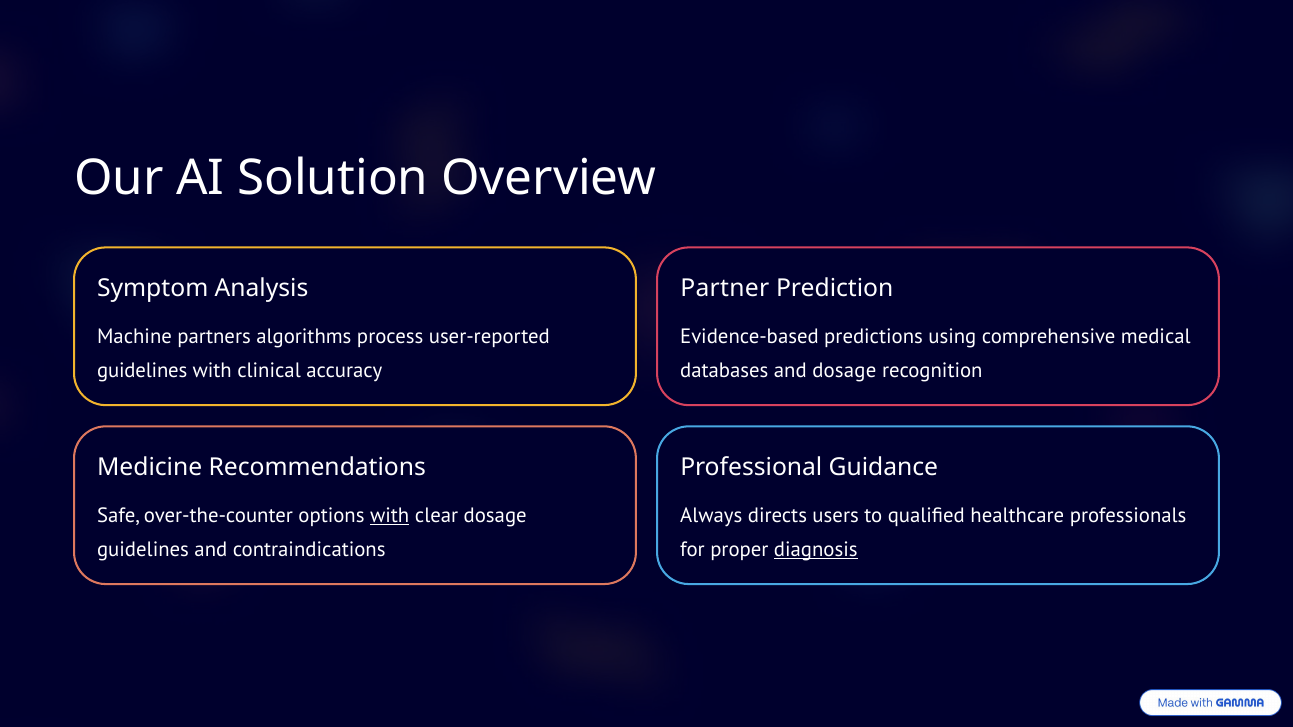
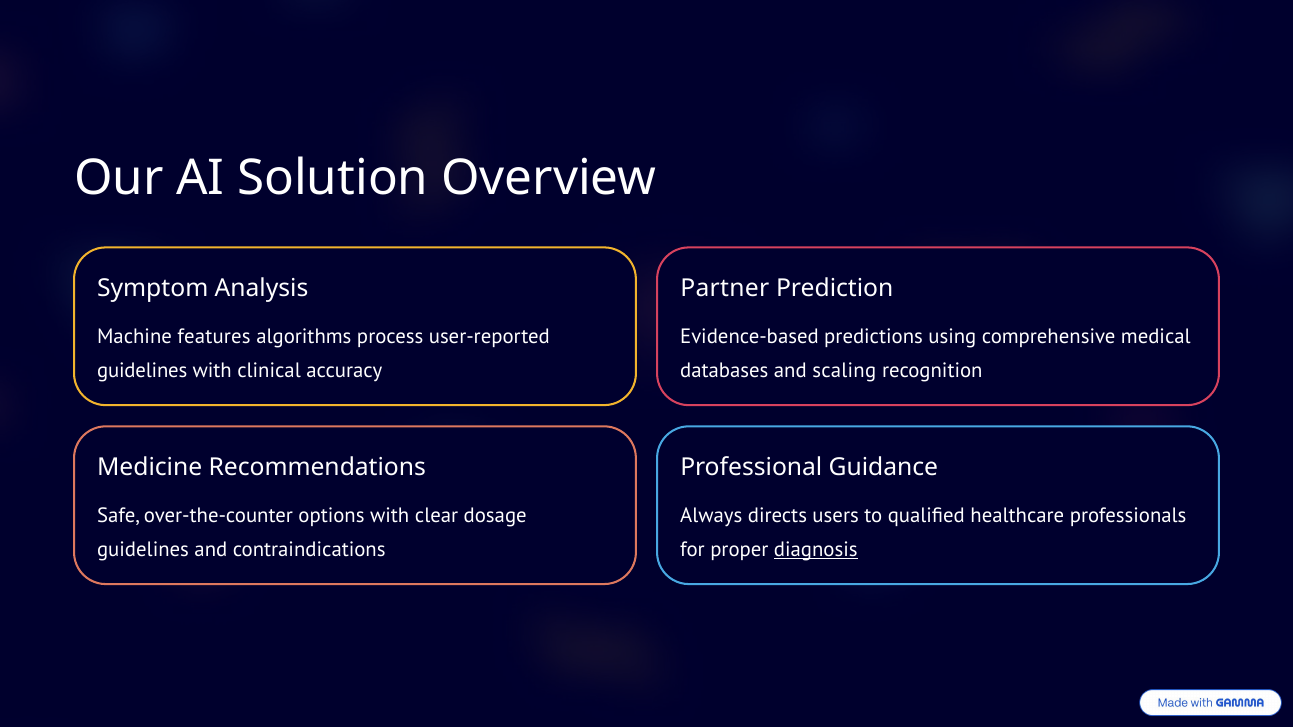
partners: partners -> features (214, 337)
and dosage: dosage -> scaling (844, 371)
with underline: present -> none (390, 516)
